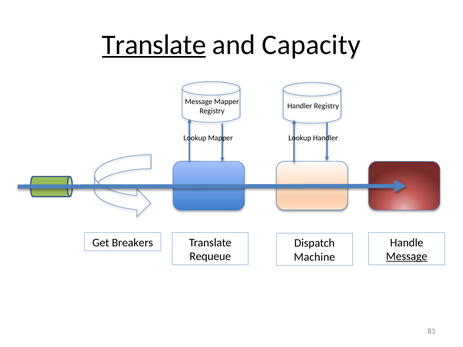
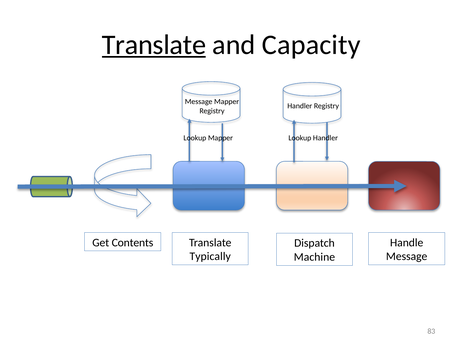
Breakers: Breakers -> Contents (133, 243)
Requeue: Requeue -> Typically (210, 257)
Message underline: present -> none (407, 257)
